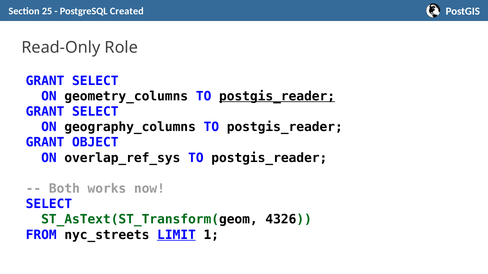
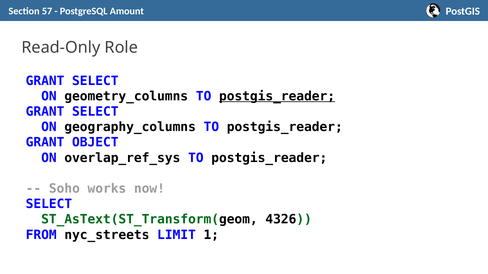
25: 25 -> 57 (47, 11)
Created: Created -> Amount (127, 11)
Both: Both -> Soho (64, 189)
LIMIT underline: present -> none (176, 235)
